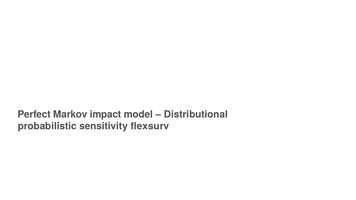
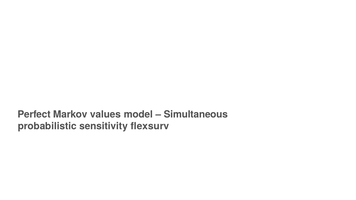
impact: impact -> values (106, 115)
Distributional: Distributional -> Simultaneous (196, 115)
